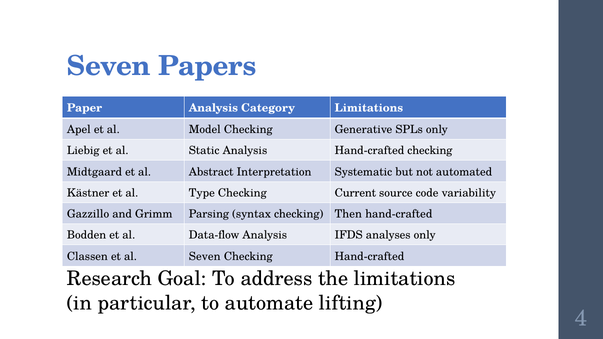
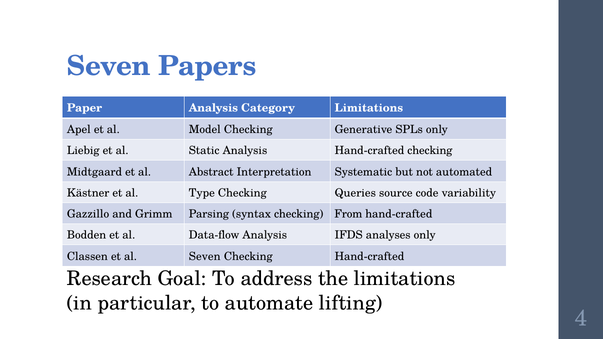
Current: Current -> Queries (355, 193)
Then: Then -> From (348, 214)
